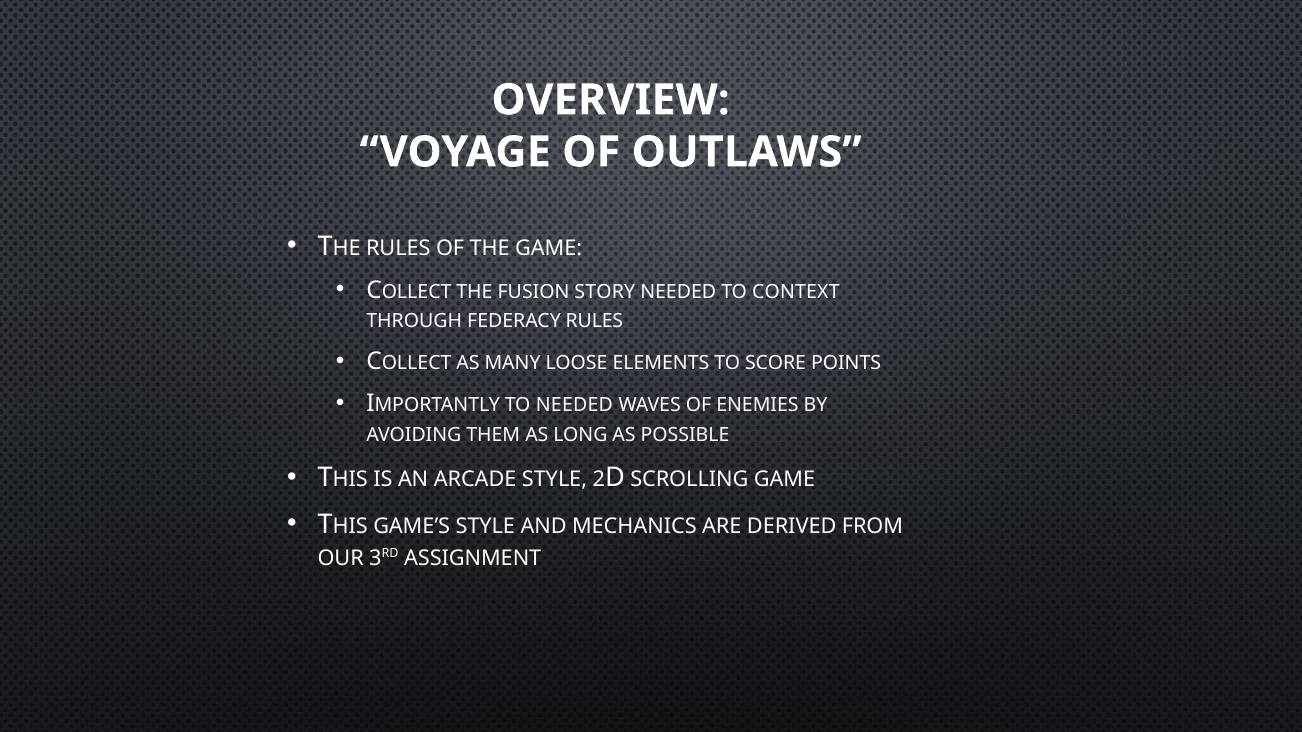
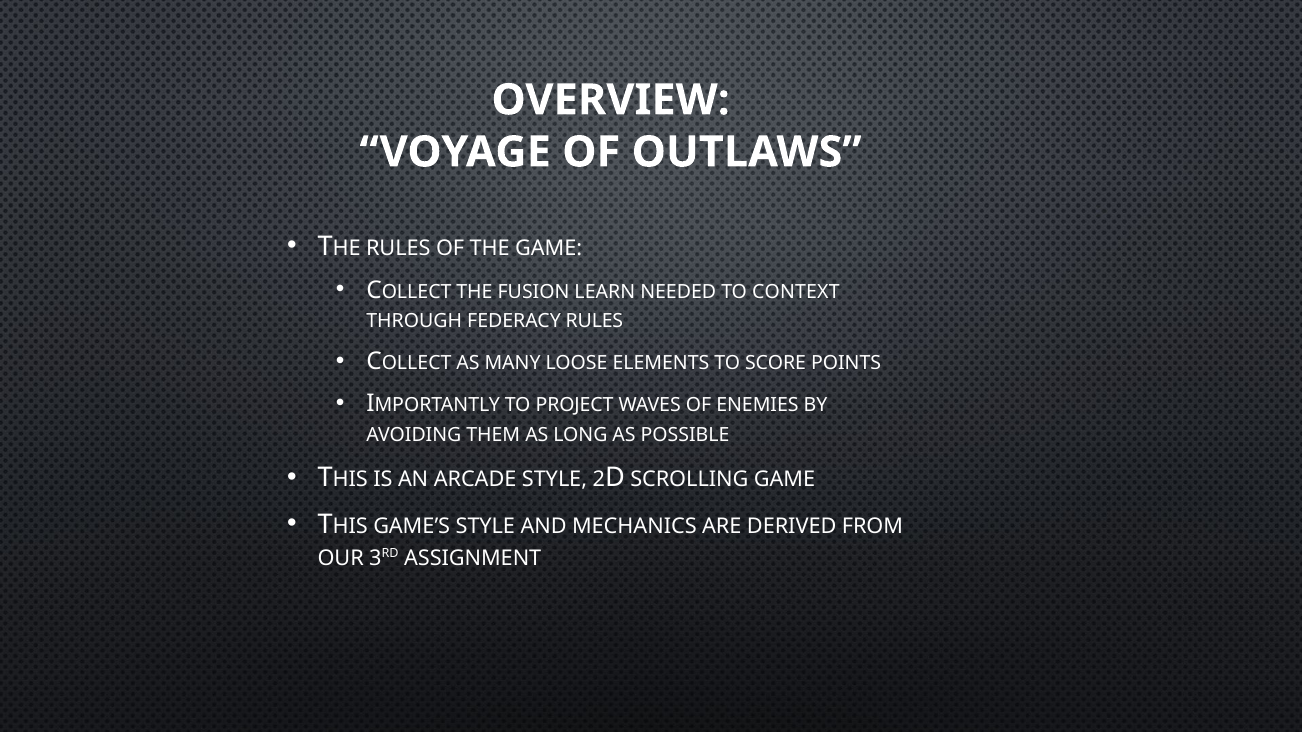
STORY: STORY -> LEARN (605, 292)
TO NEEDED: NEEDED -> PROJECT (575, 406)
